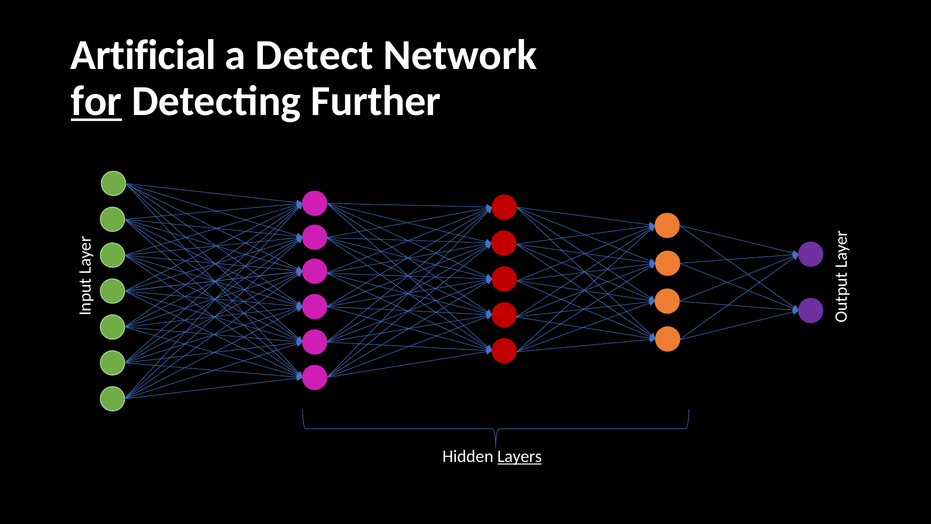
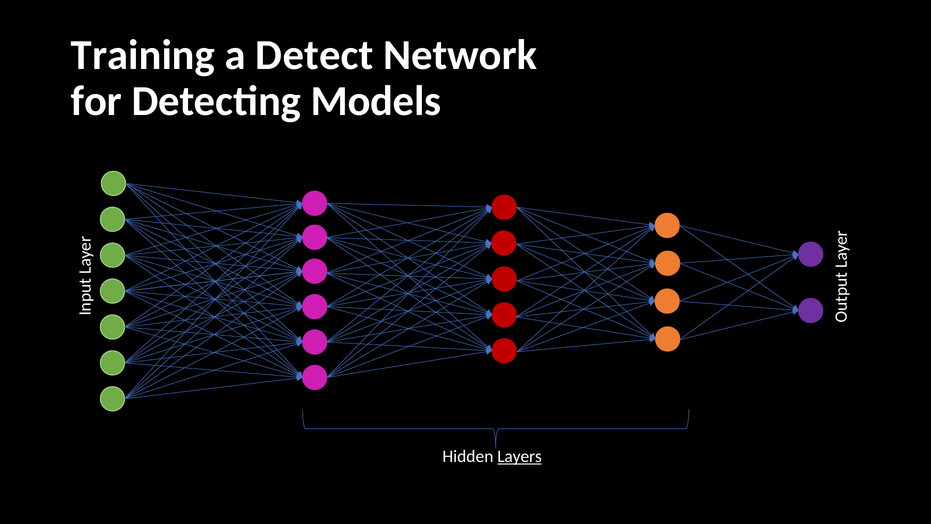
Artificial: Artificial -> Training (143, 55)
for underline: present -> none (97, 101)
Further: Further -> Models (376, 101)
